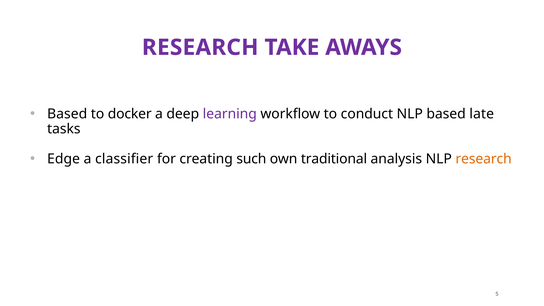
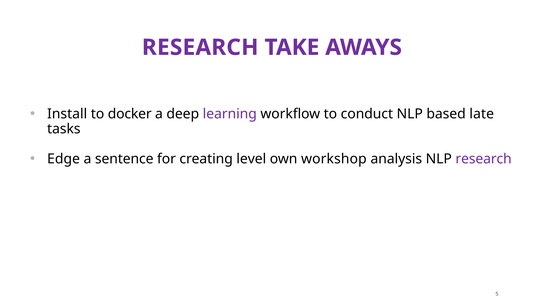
Based: Based -> Install (67, 114)
classifier: classifier -> sentence (124, 159)
such: such -> level (251, 159)
traditional: traditional -> workshop (334, 159)
research colour: orange -> purple (484, 159)
